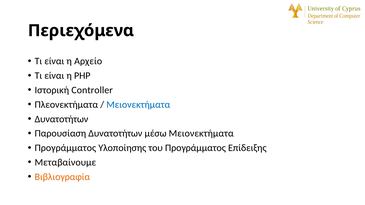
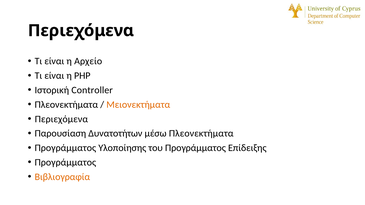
Μειονεκτήματα colour: blue -> orange (138, 105)
Δυνατοτήτων: Δυνατοτήτων -> Περιεχόμενα (61, 119)
μέσω Μειονεκτήματα: Μειονεκτήματα -> Πλεονεκτήματα (201, 134)
Μεταβαίνουμε: Μεταβαίνουμε -> Προγράμματος (65, 163)
